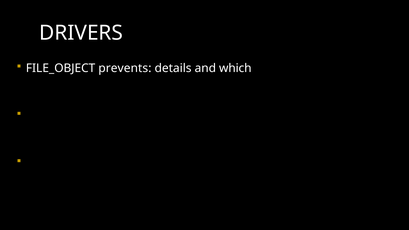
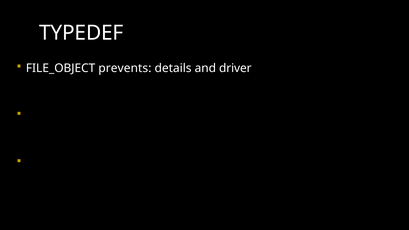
DRIVERS: DRIVERS -> TYPEDEF (81, 33)
which: which -> driver (235, 68)
